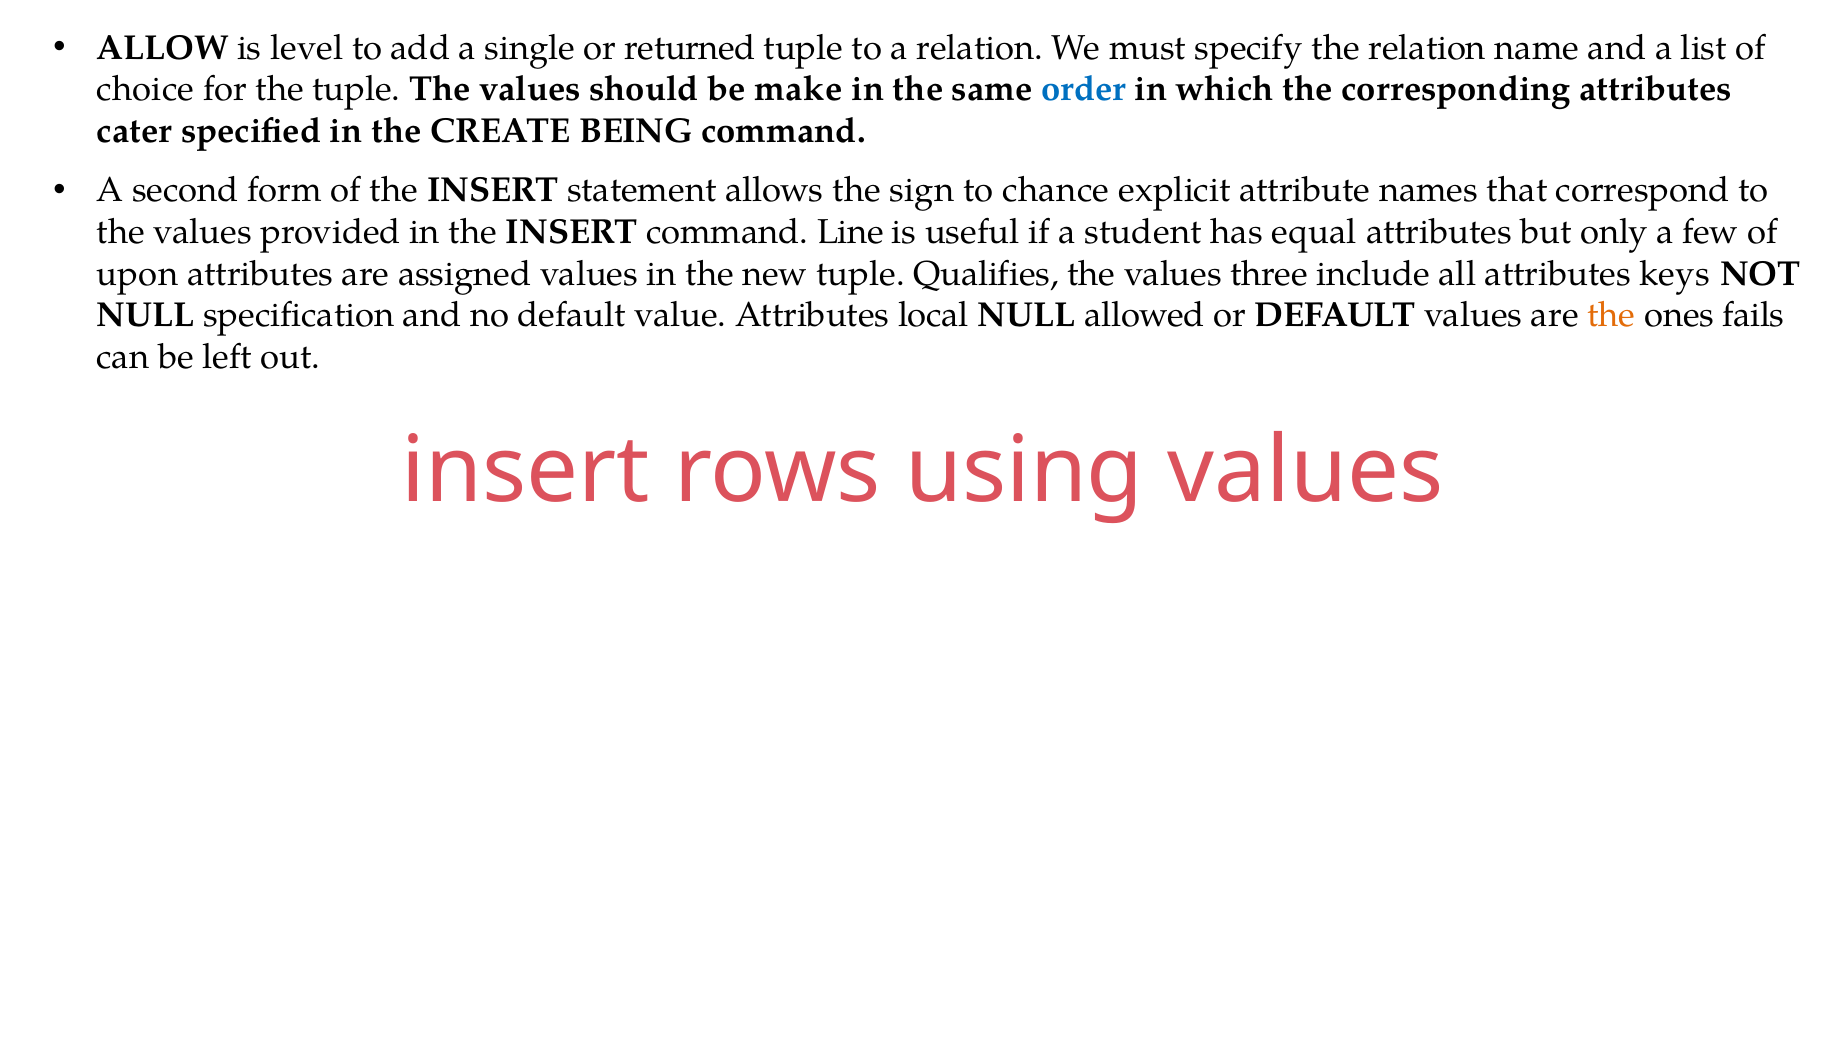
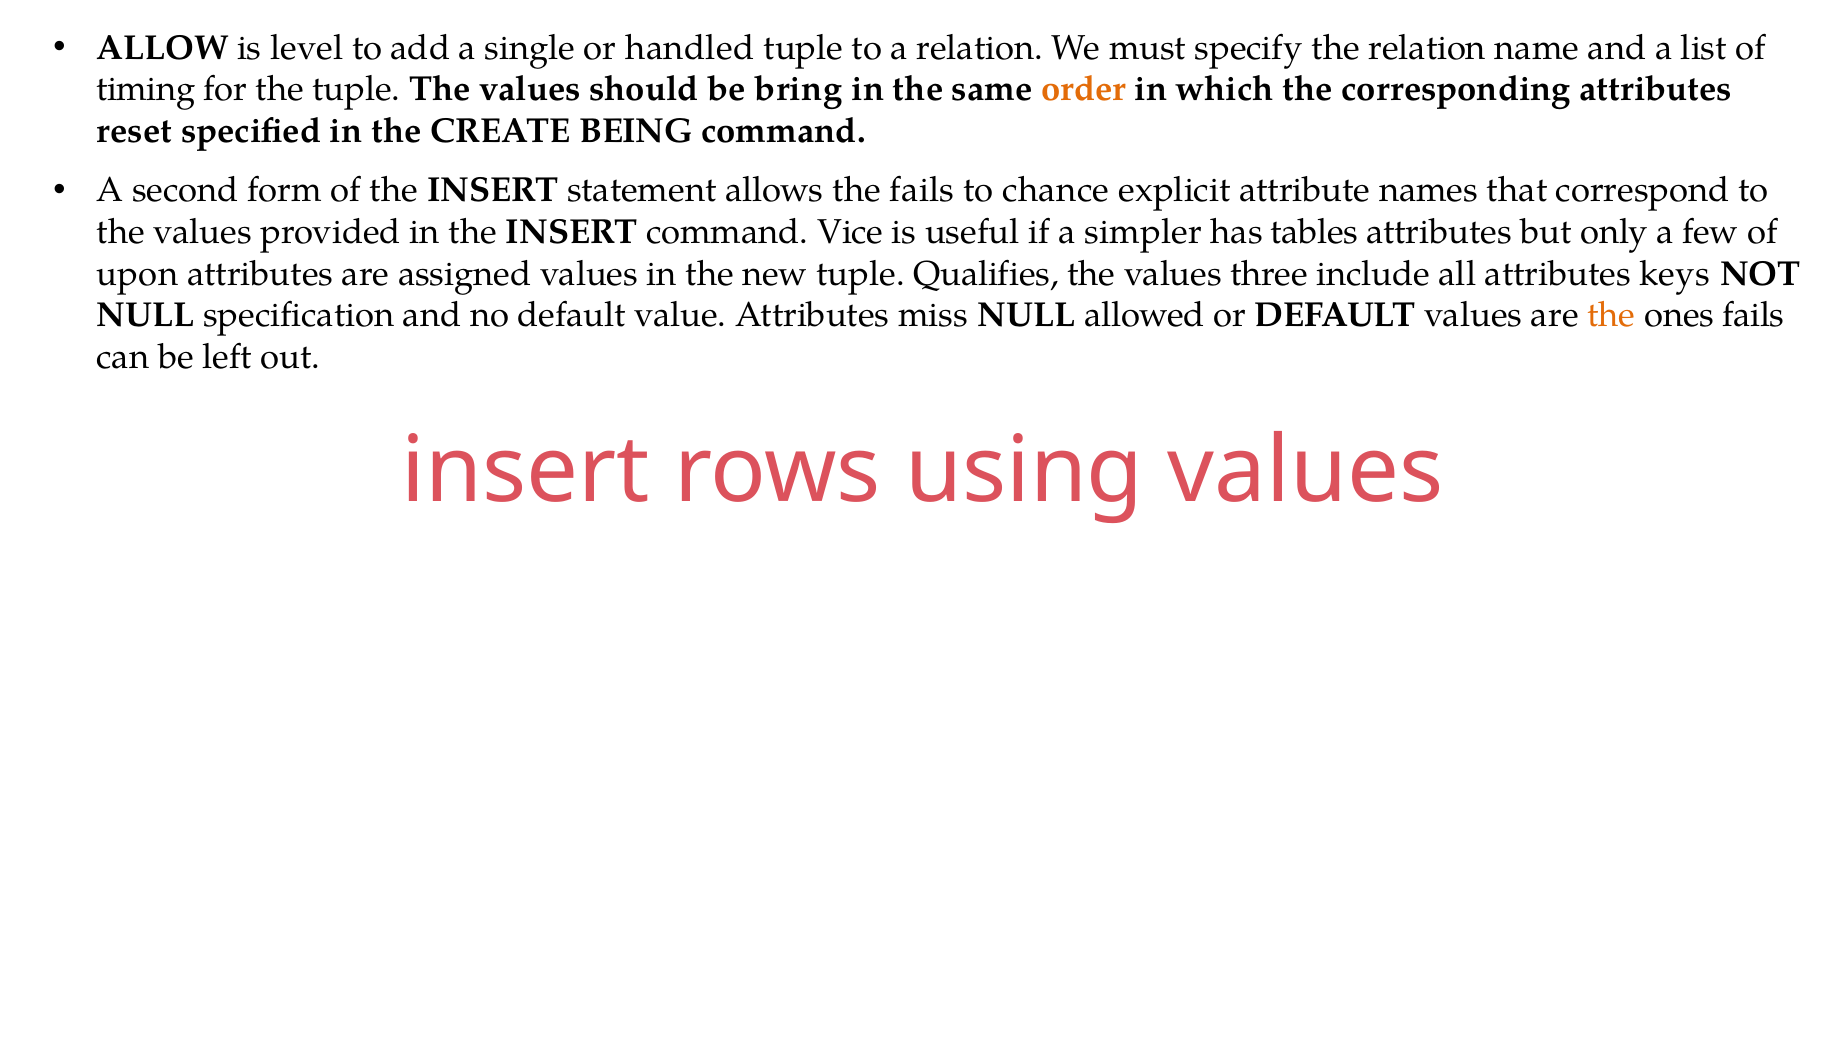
returned: returned -> handled (690, 48)
choice: choice -> timing (146, 89)
make: make -> bring (799, 89)
order colour: blue -> orange (1084, 89)
cater: cater -> reset (135, 131)
the sign: sign -> fails (922, 191)
Line: Line -> Vice (850, 232)
student: student -> simpler (1143, 232)
equal: equal -> tables (1315, 232)
local: local -> miss (933, 315)
